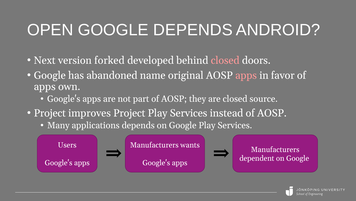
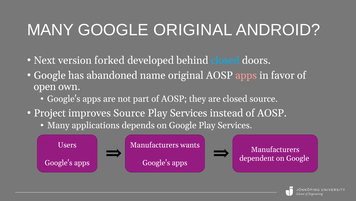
OPEN: OPEN -> MANY (50, 30)
GOOGLE DEPENDS: DEPENDS -> ORIGINAL (193, 30)
closed colour: pink -> light blue (225, 60)
apps: apps -> open (45, 86)
improves Project: Project -> Source (129, 113)
